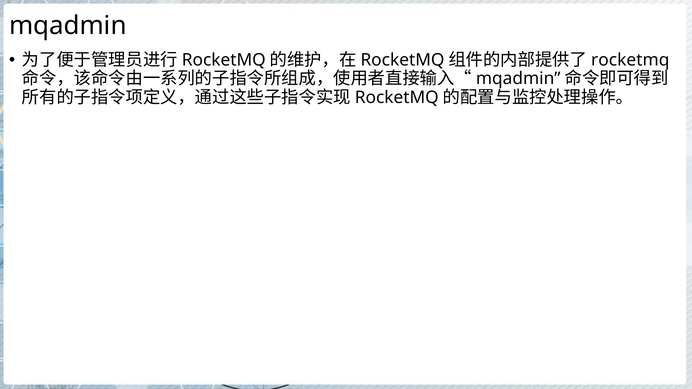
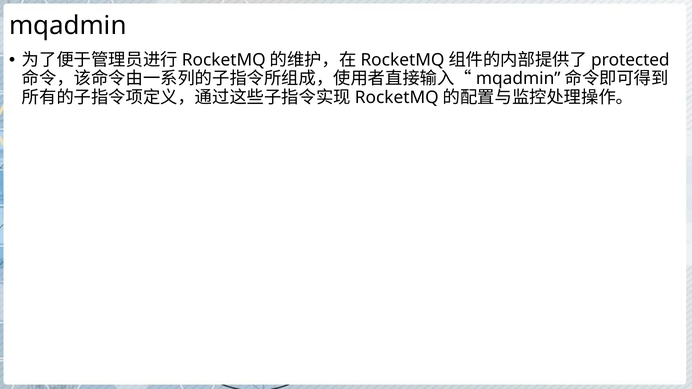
rocketmq: rocketmq -> protected (630, 60)
